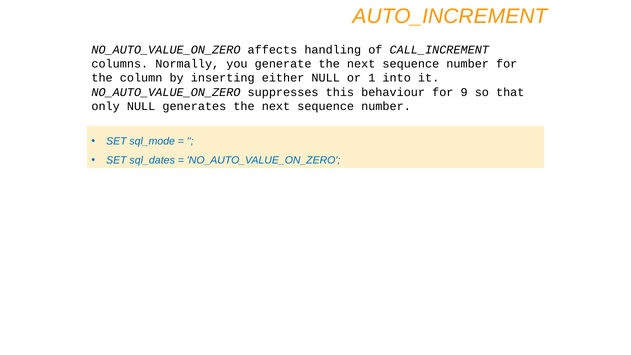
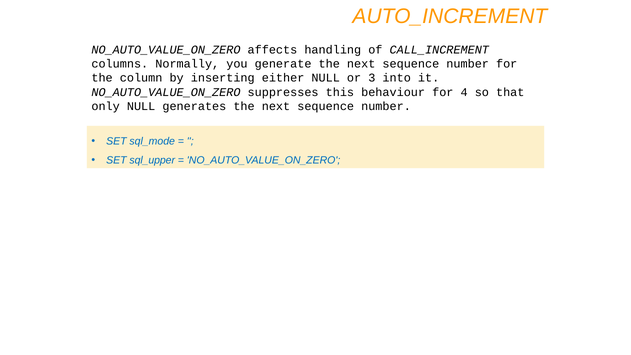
1: 1 -> 3 (372, 78)
9: 9 -> 4 (464, 92)
sql_dates: sql_dates -> sql_upper (152, 160)
